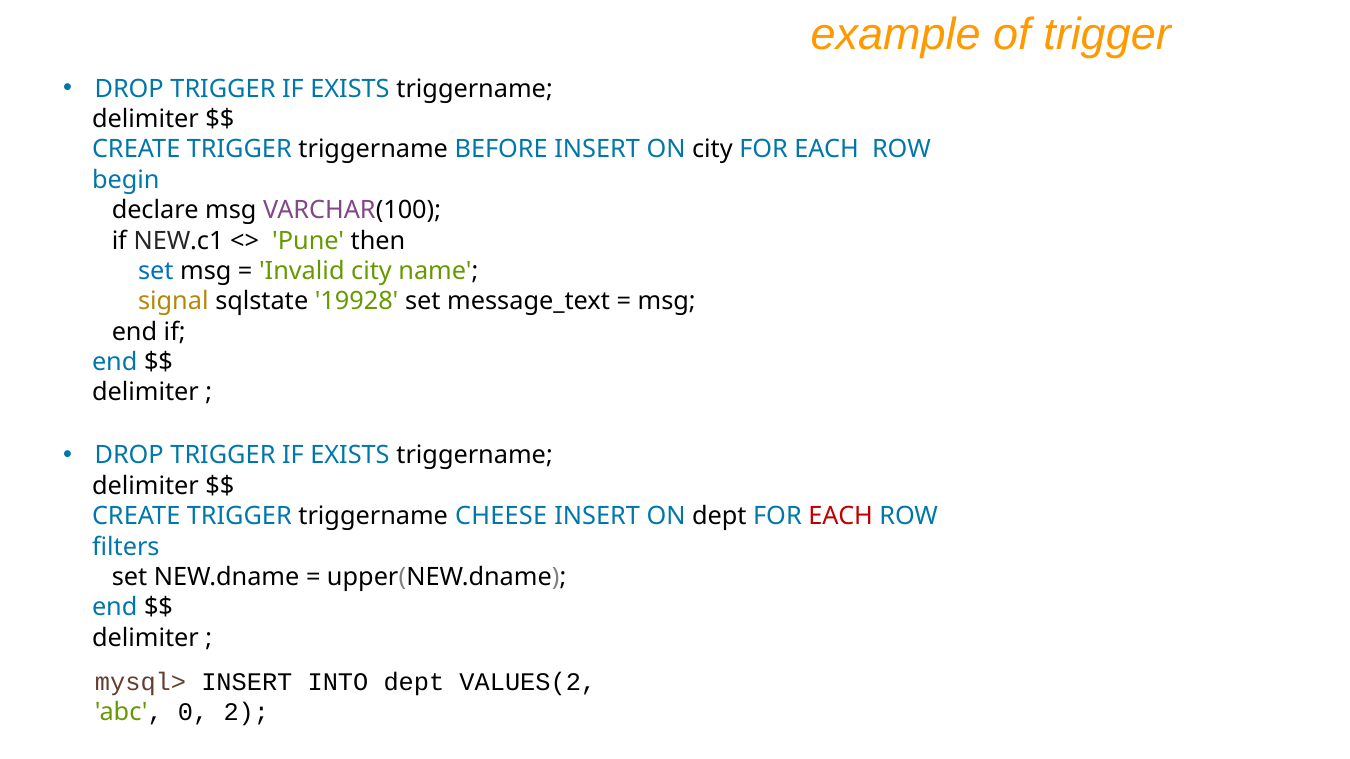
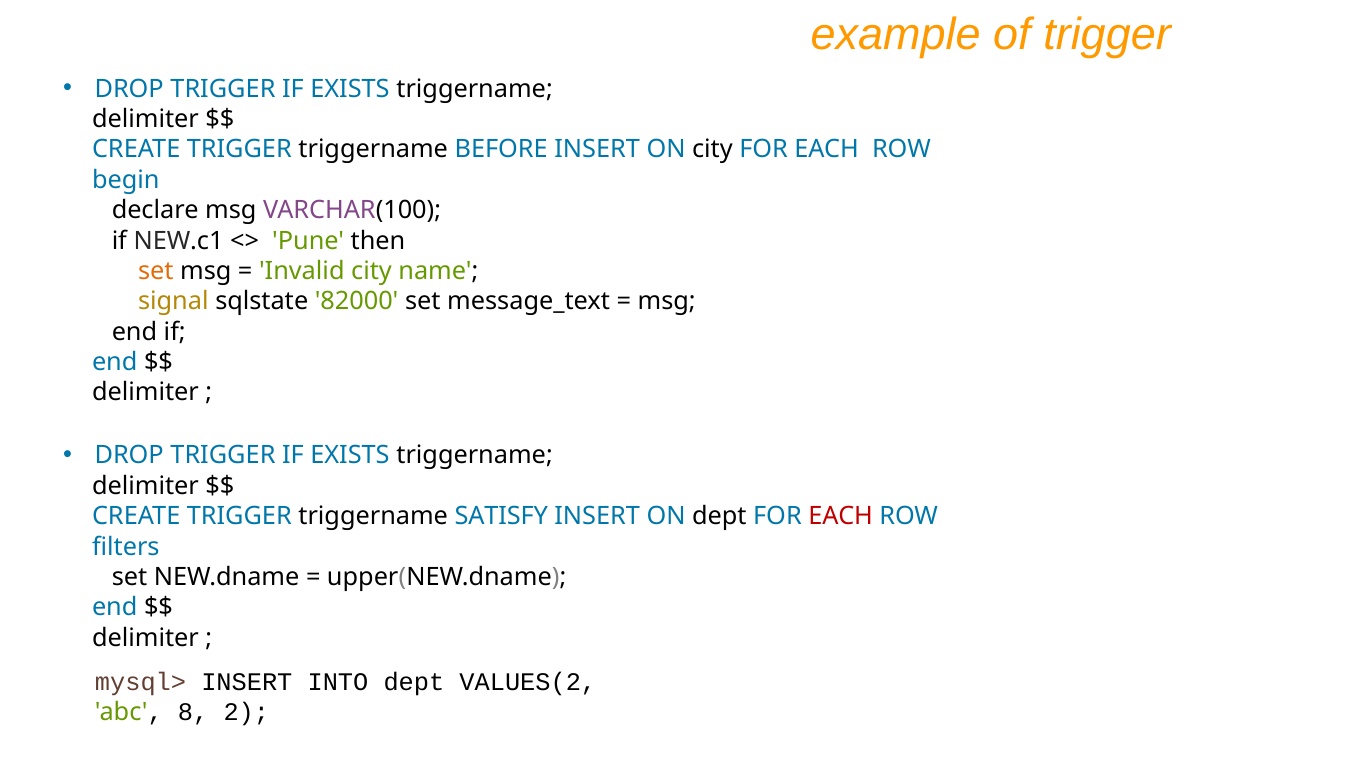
set colour: blue -> orange (156, 271)
19928: 19928 -> 82000 (357, 302)
CHEESE: CHEESE -> SATISFY (501, 517)
0: 0 -> 8 (193, 713)
